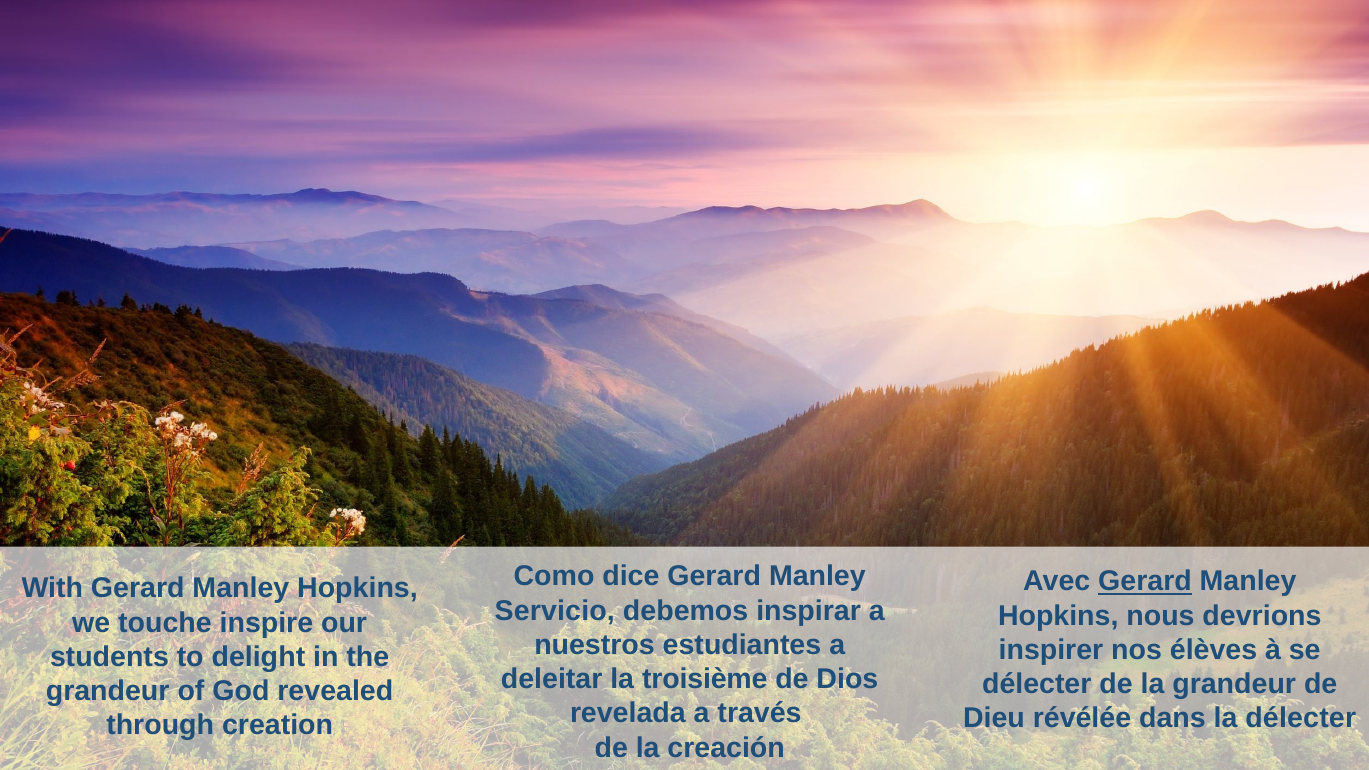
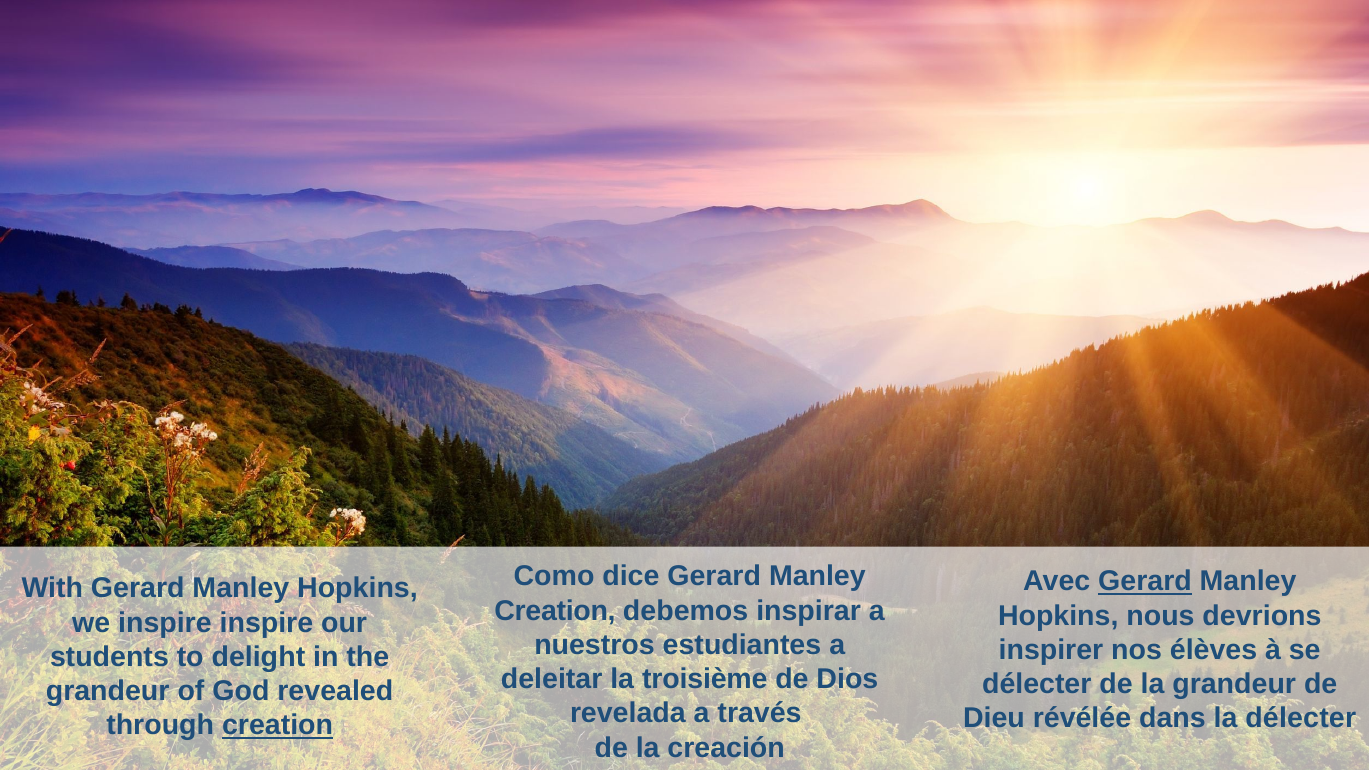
Servicio: Servicio -> Creation (555, 611)
we touche: touche -> inspire (165, 623)
creation underline: none -> present (278, 726)
